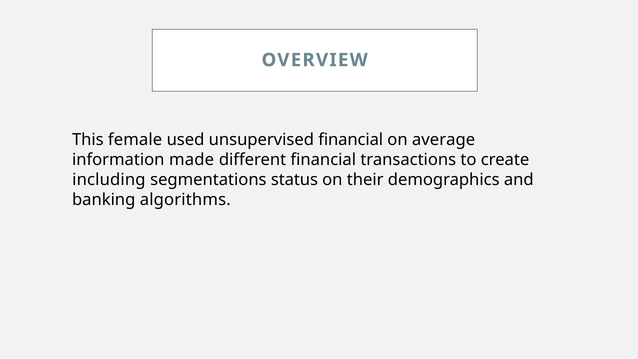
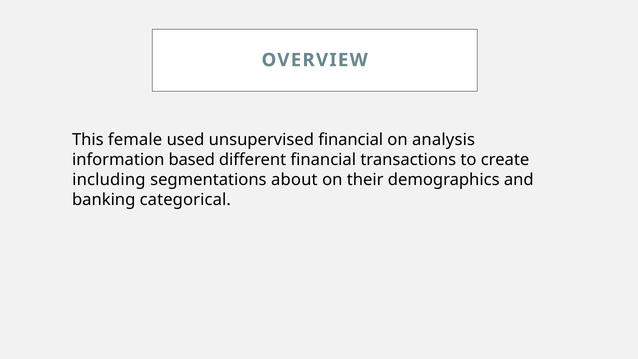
average: average -> analysis (444, 140)
made: made -> based (192, 160)
status: status -> about (294, 180)
algorithms: algorithms -> categorical (185, 200)
